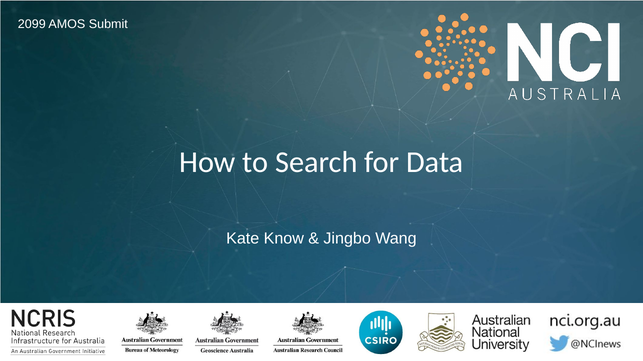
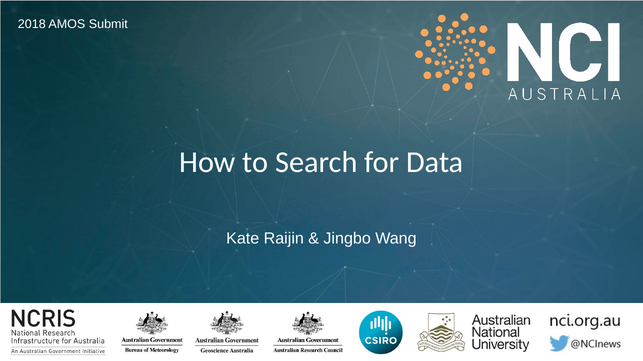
2099: 2099 -> 2018 (32, 24)
Know: Know -> Raijin (284, 239)
